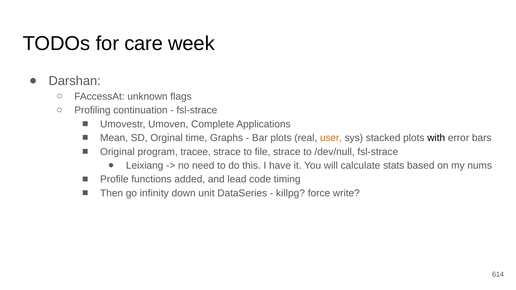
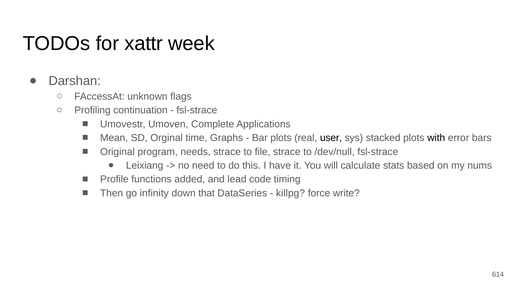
care: care -> xattr (144, 44)
user colour: orange -> black (331, 138)
tracee: tracee -> needs (196, 152)
unit: unit -> that (207, 193)
